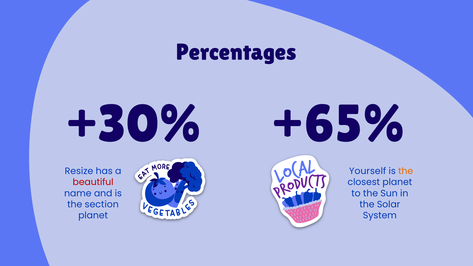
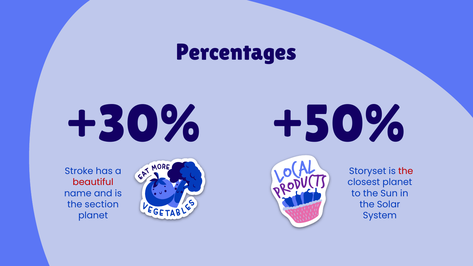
+65%: +65% -> +50% (339, 124)
Resize: Resize -> Stroke (79, 171)
Yourself: Yourself -> Storyset (368, 171)
the colour: orange -> red (406, 171)
